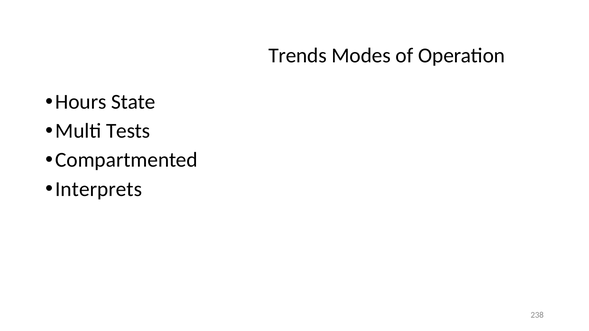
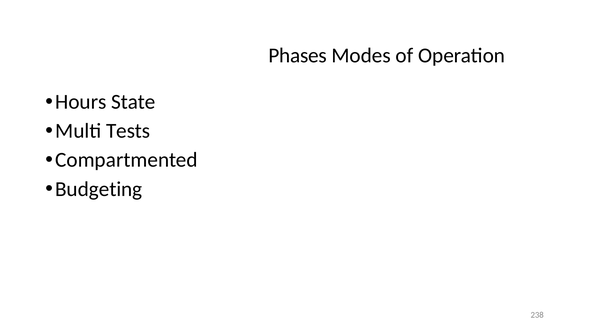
Trends: Trends -> Phases (298, 56)
Interprets: Interprets -> Budgeting (99, 189)
